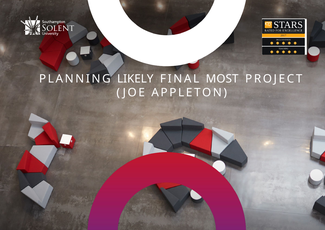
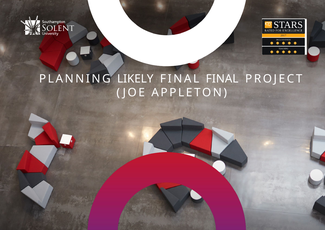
FINAL MOST: MOST -> FINAL (222, 79)
